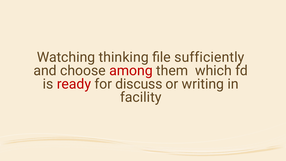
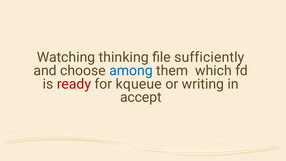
among colour: red -> blue (131, 71)
discuss: discuss -> kqueue (139, 84)
facility: facility -> accept (141, 97)
